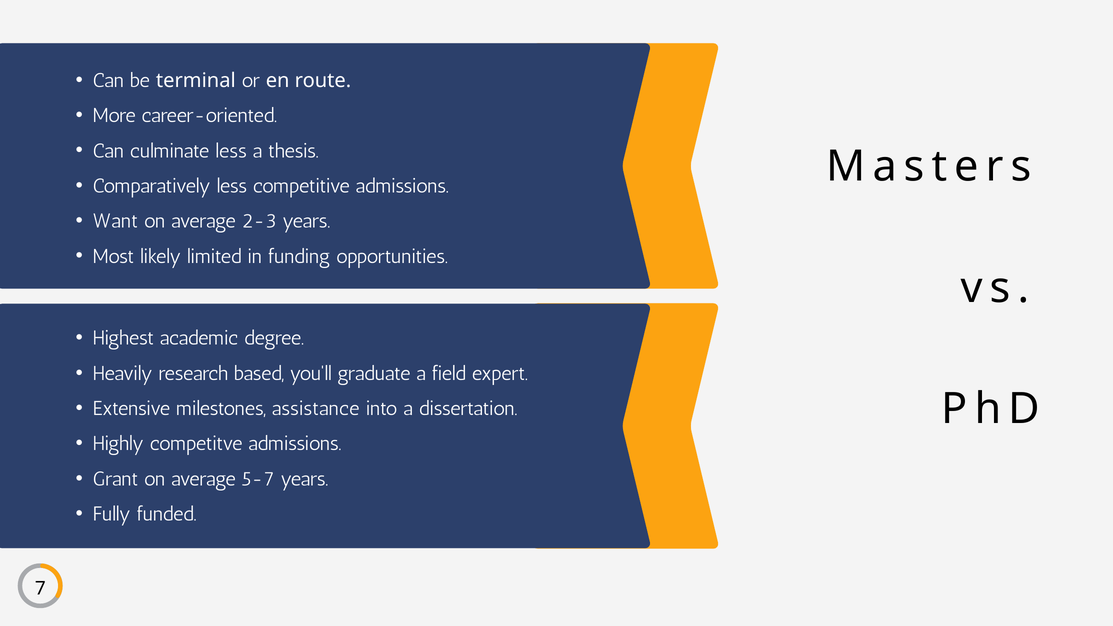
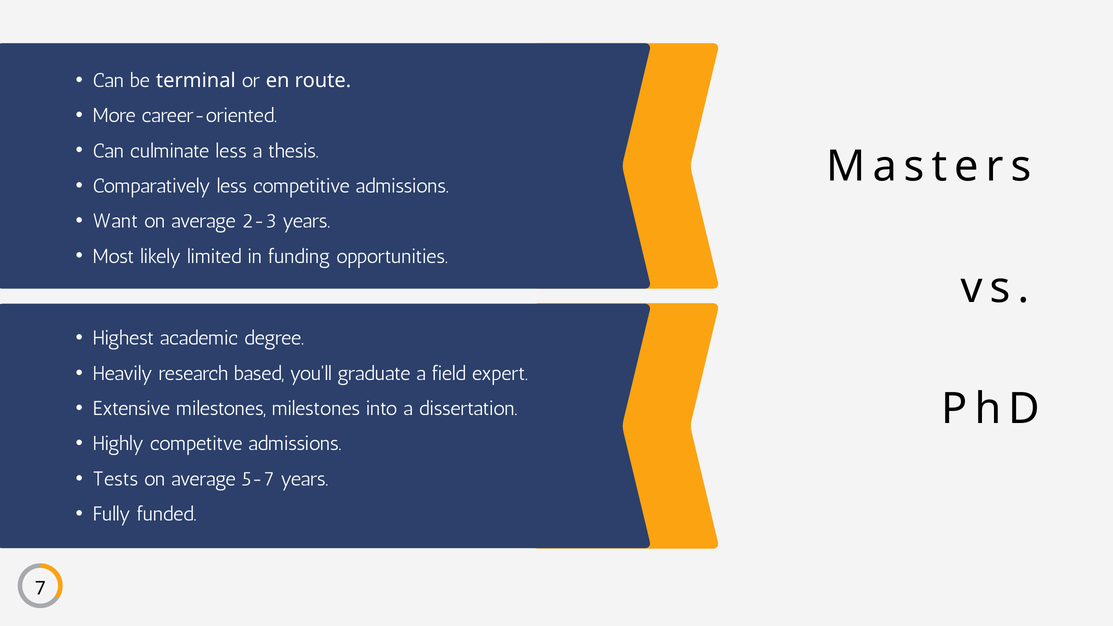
milestones assistance: assistance -> milestones (316, 409)
Grant: Grant -> Tests (115, 479)
